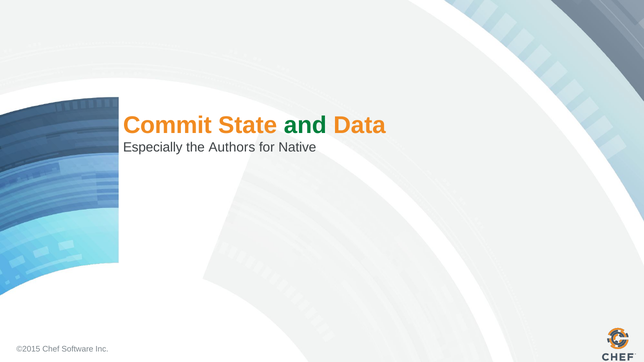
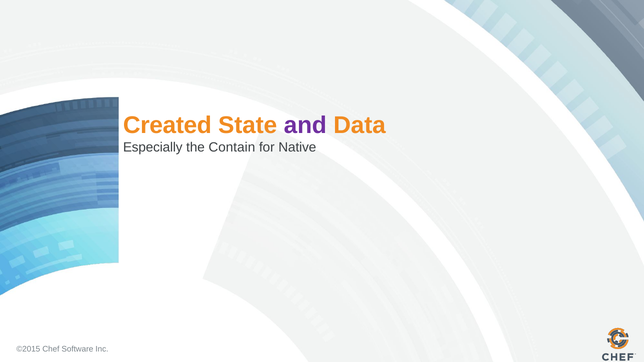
Commit: Commit -> Created (167, 125)
and colour: green -> purple (305, 125)
Authors: Authors -> Contain (232, 148)
